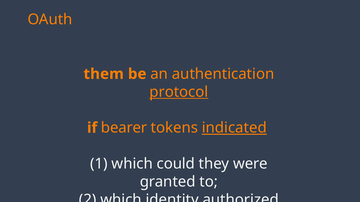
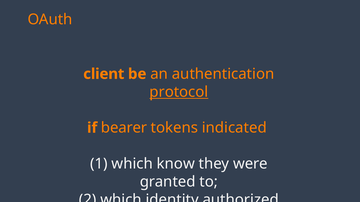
them: them -> client (104, 74)
indicated underline: present -> none (234, 128)
could: could -> know (176, 164)
